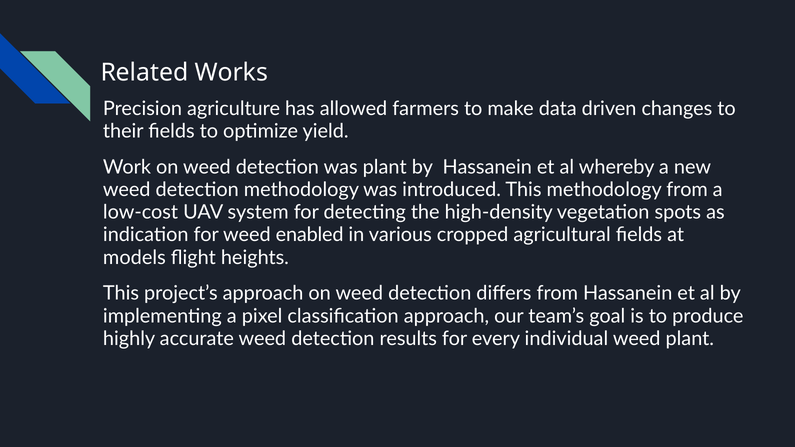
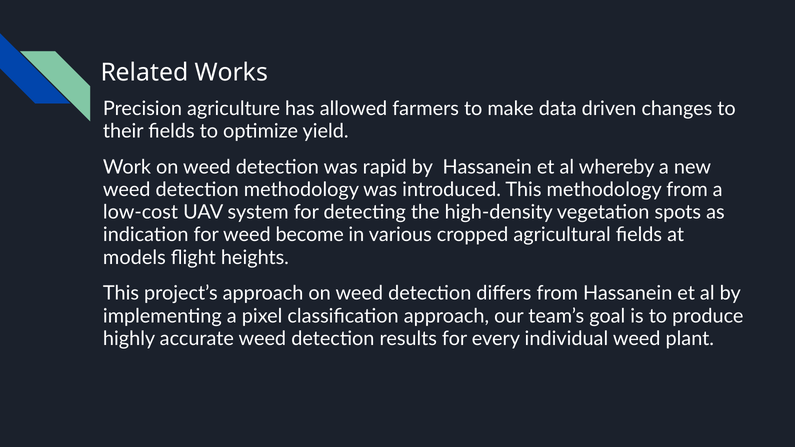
was plant: plant -> rapid (385, 167)
enabled: enabled -> become (310, 235)
